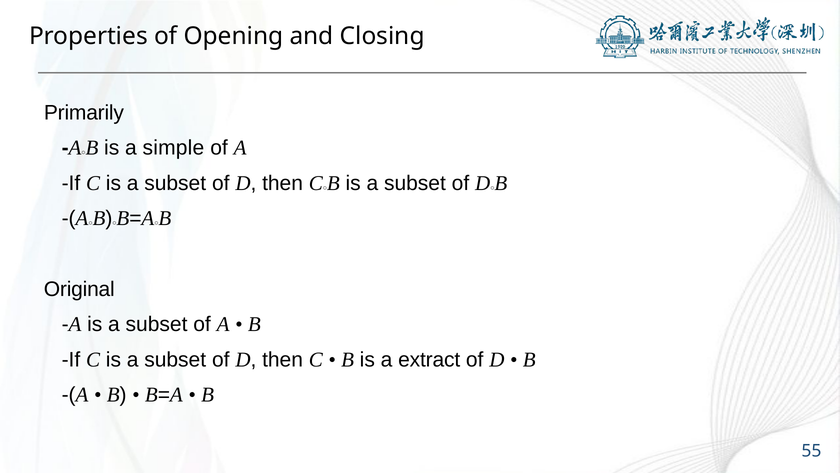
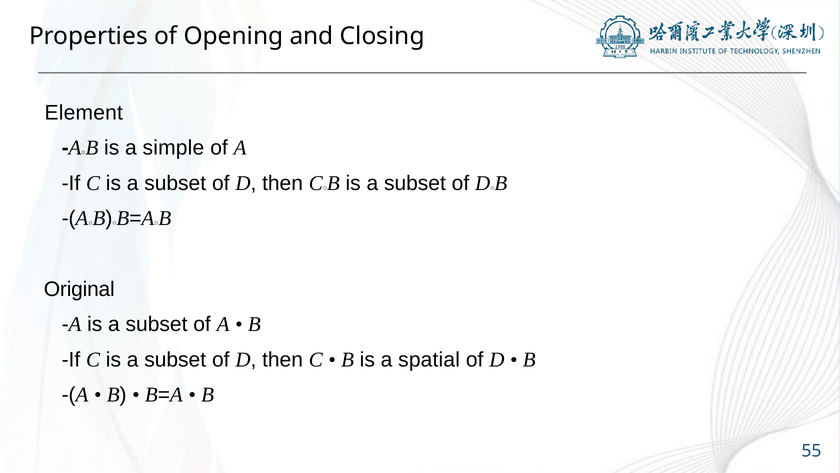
Primarily: Primarily -> Element (84, 112)
extract: extract -> spatial (429, 359)
